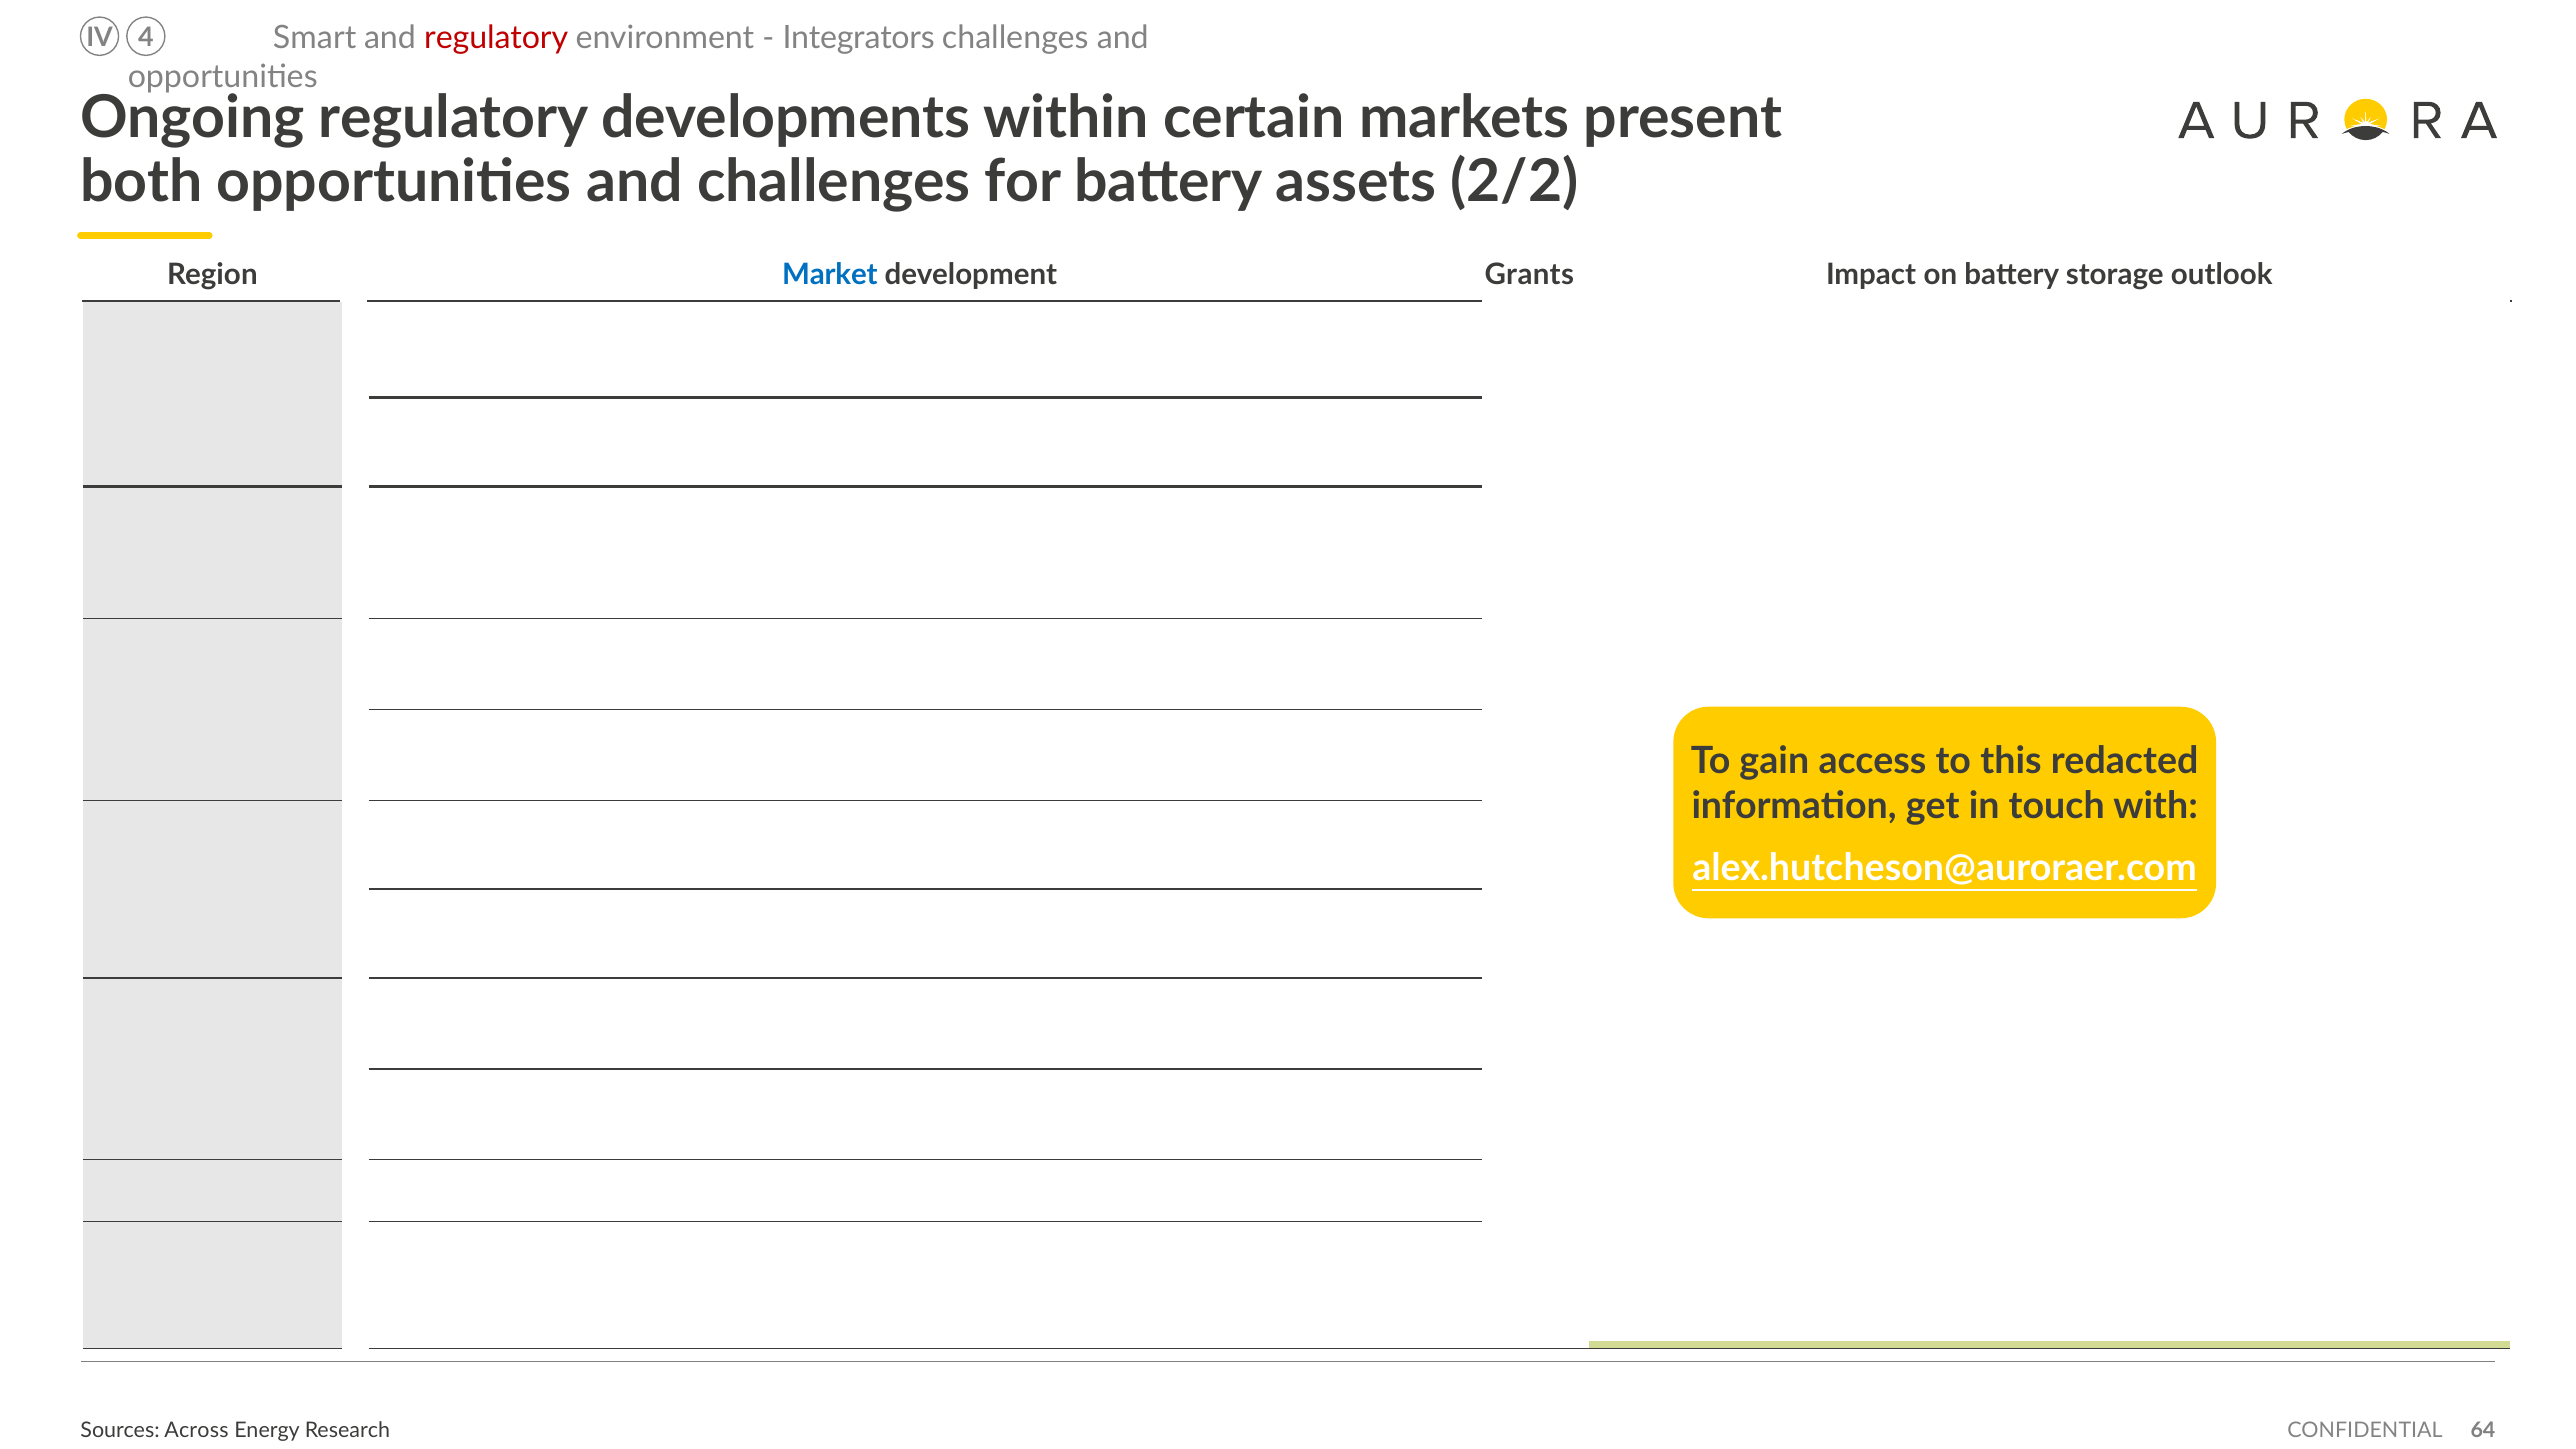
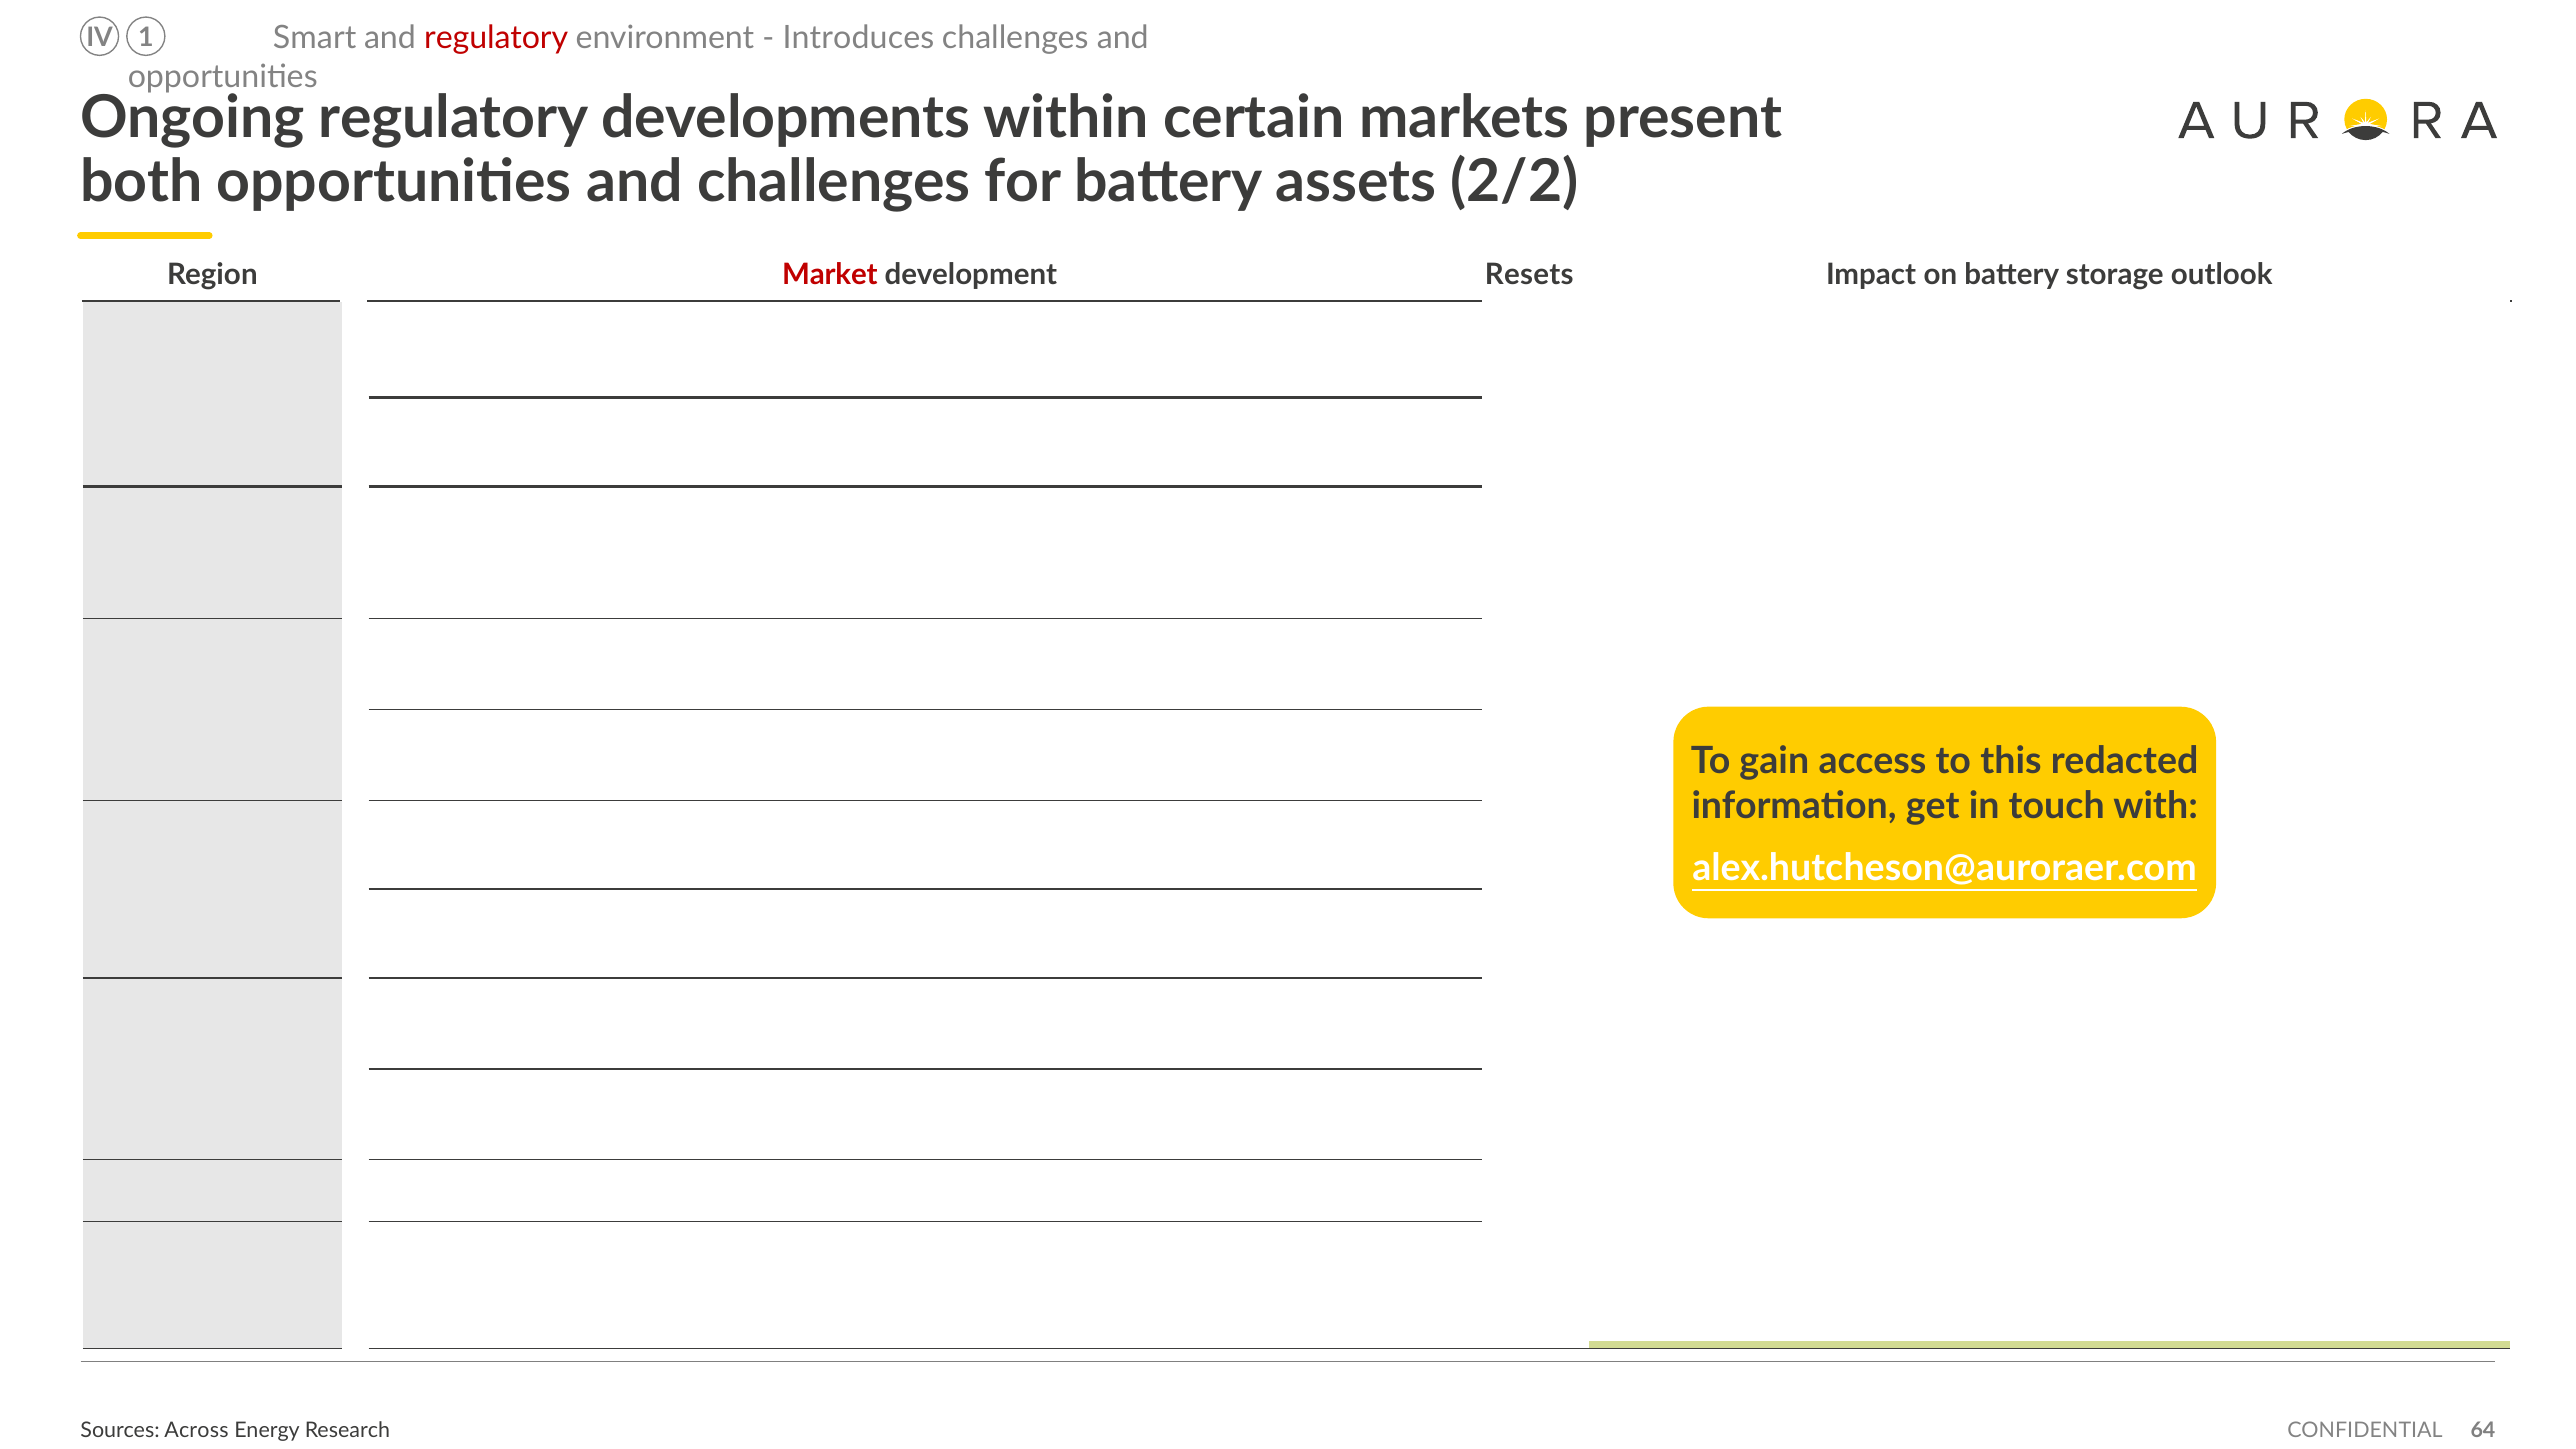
Integrators: Integrators -> Introduces (858, 38)
4: 4 -> 1 (146, 38)
Market colour: blue -> red (830, 275)
Grants: Grants -> Resets (1529, 275)
